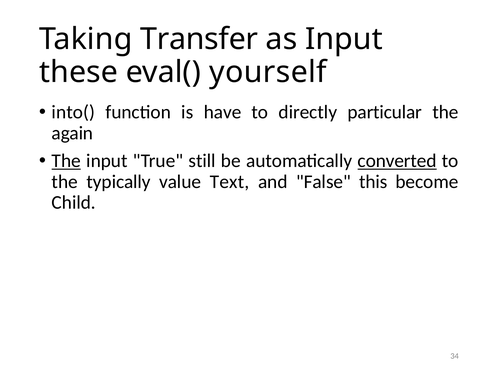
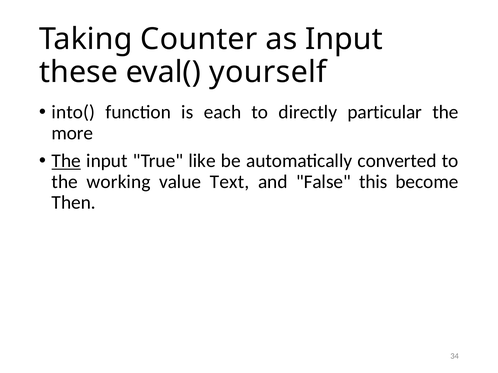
Transfer: Transfer -> Counter (199, 39)
have: have -> each (222, 112)
again: again -> more (72, 133)
still: still -> like (202, 161)
converted underline: present -> none (397, 161)
typically: typically -> working (119, 182)
Child: Child -> Then (74, 203)
